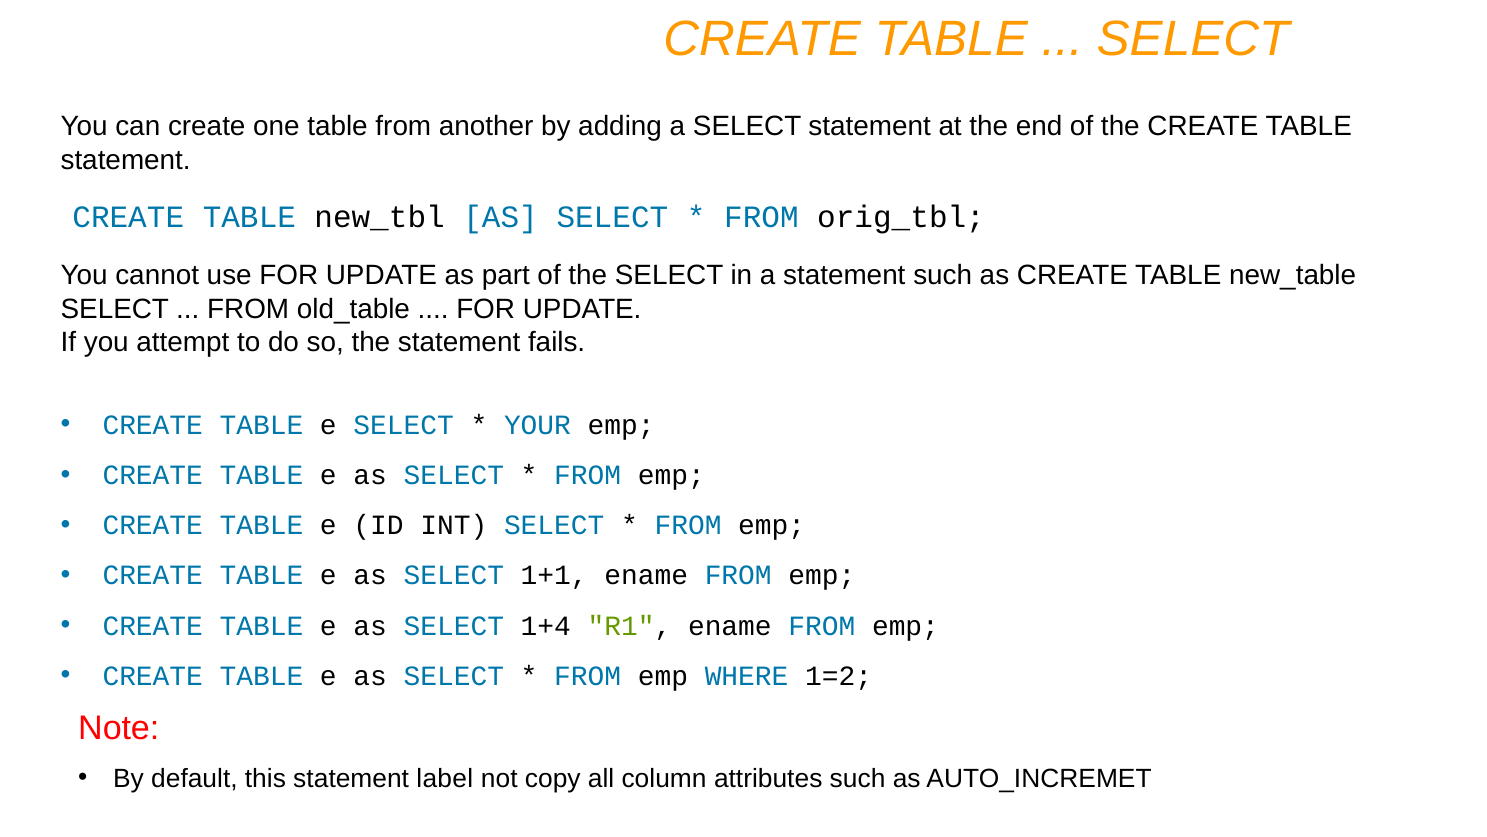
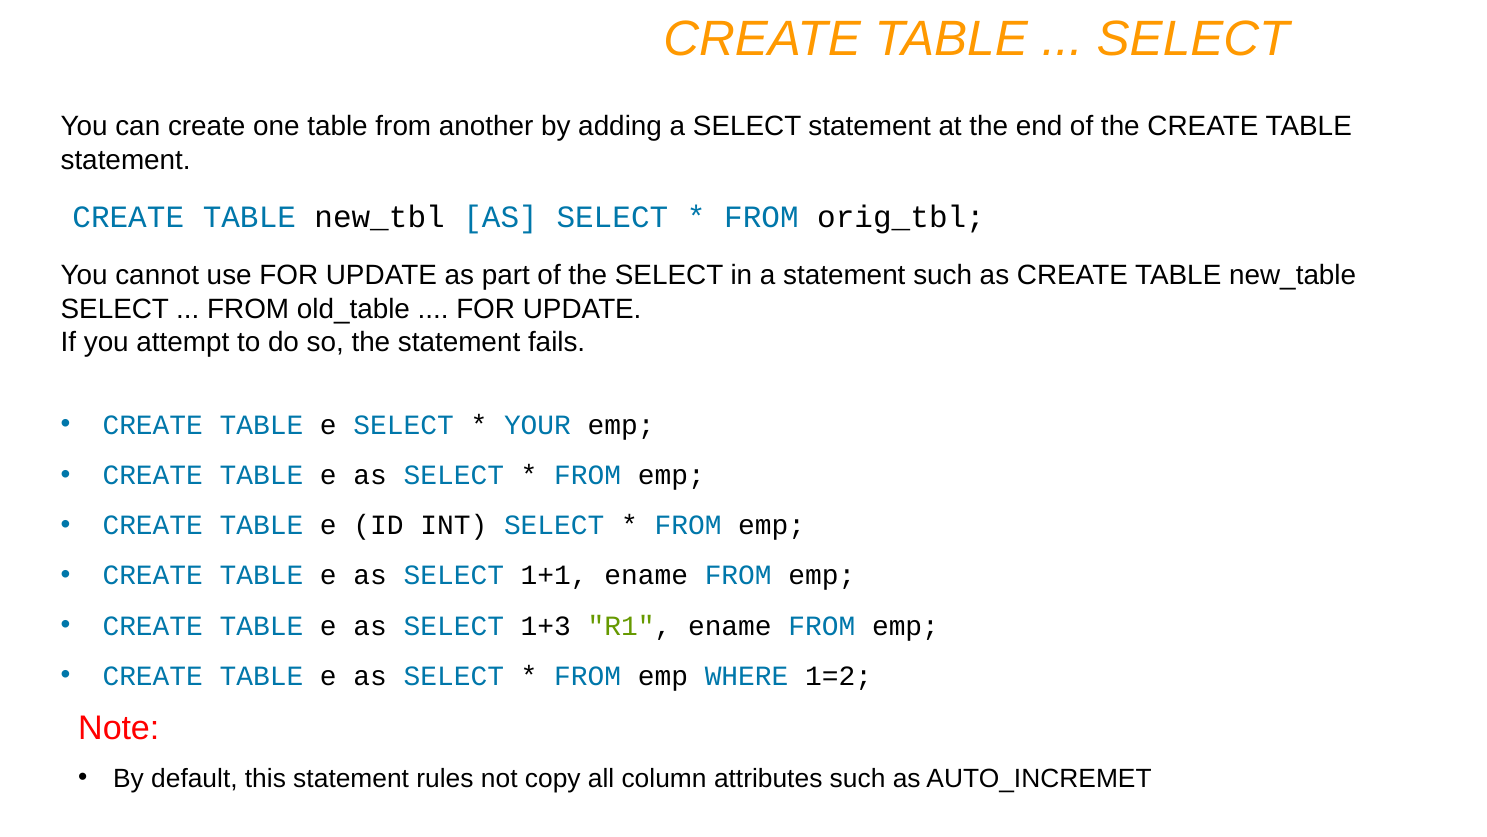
1+4: 1+4 -> 1+3 (546, 626)
label: label -> rules (445, 778)
